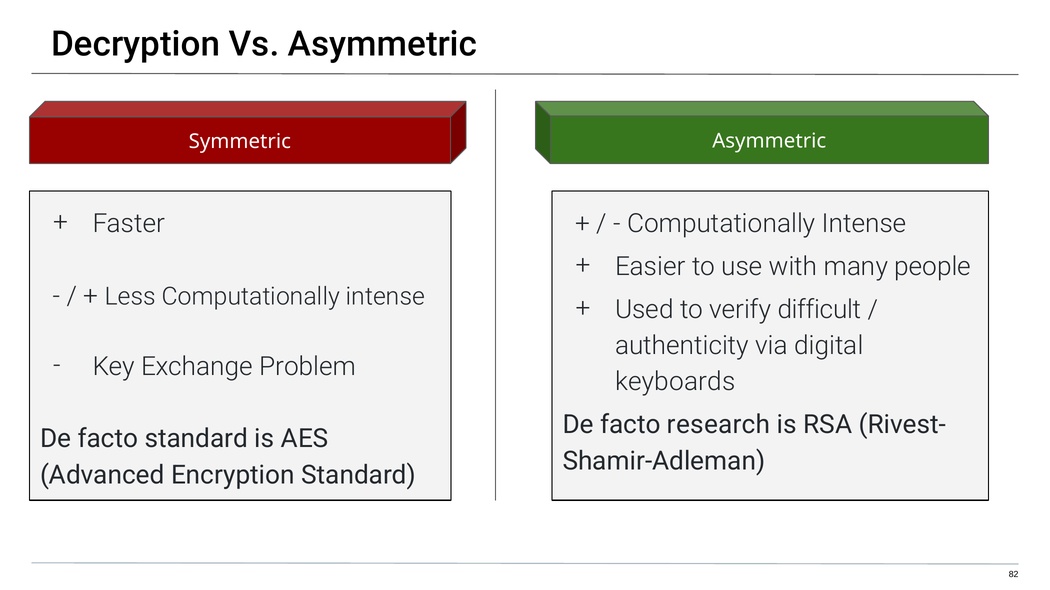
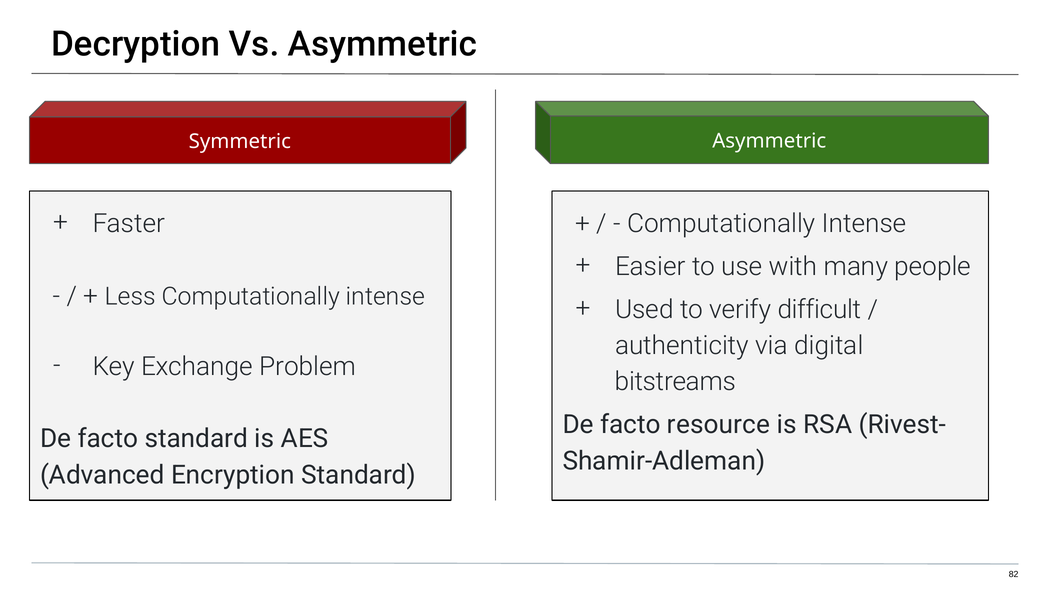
keyboards: keyboards -> bitstreams (675, 382)
research: research -> resource (719, 425)
